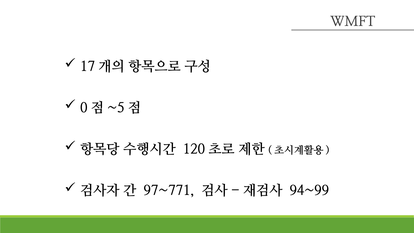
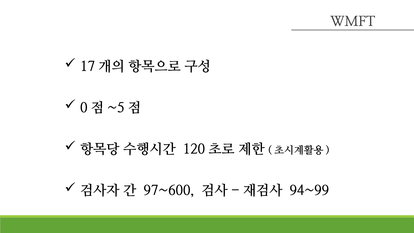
97~771: 97~771 -> 97~600 (169, 191)
